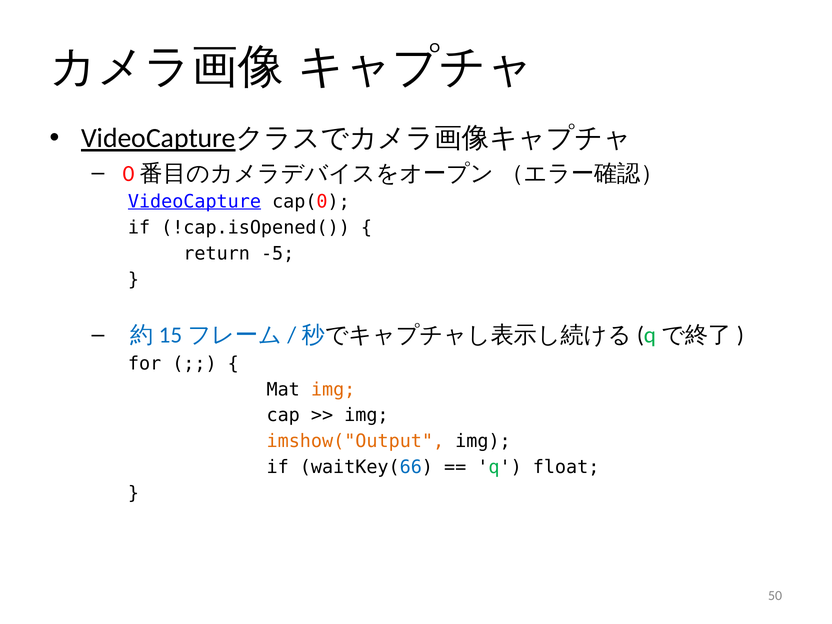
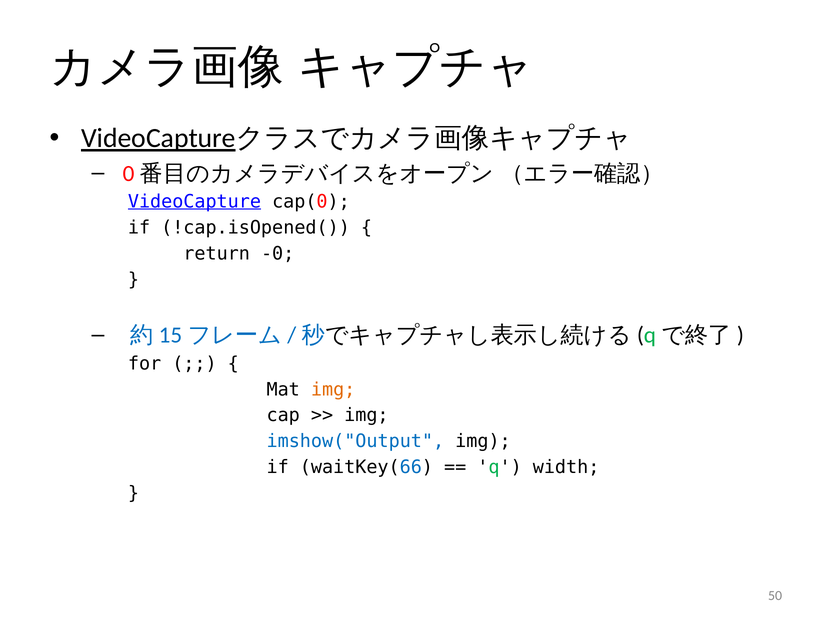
-5: -5 -> -0 (278, 254)
imshow("Output colour: orange -> blue (355, 441)
float: float -> width (566, 467)
